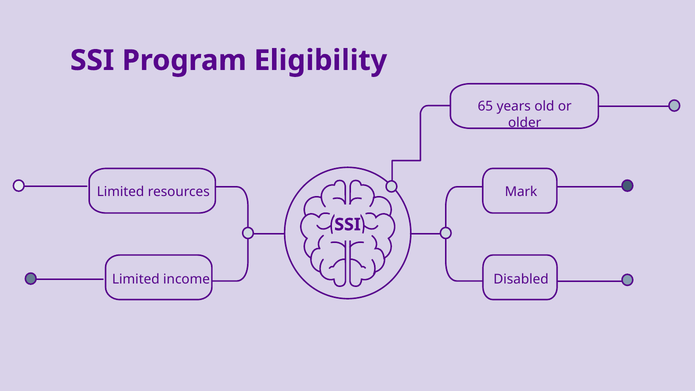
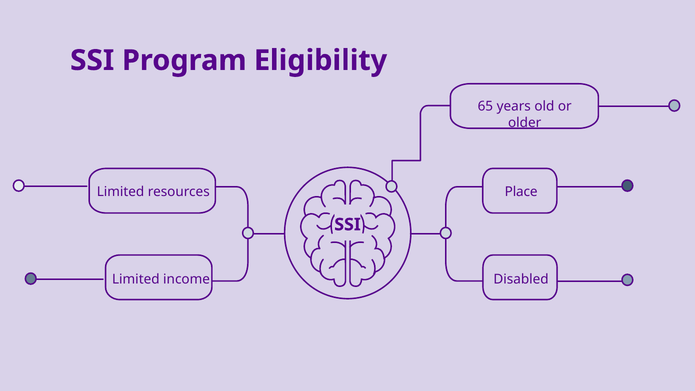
Mark: Mark -> Place (521, 192)
